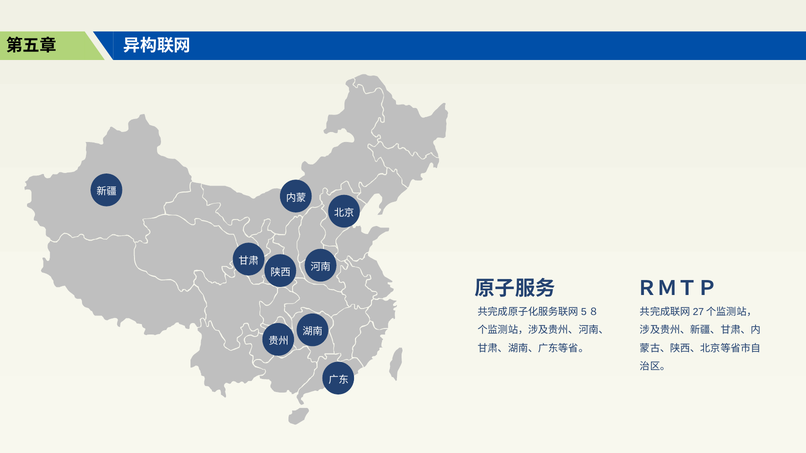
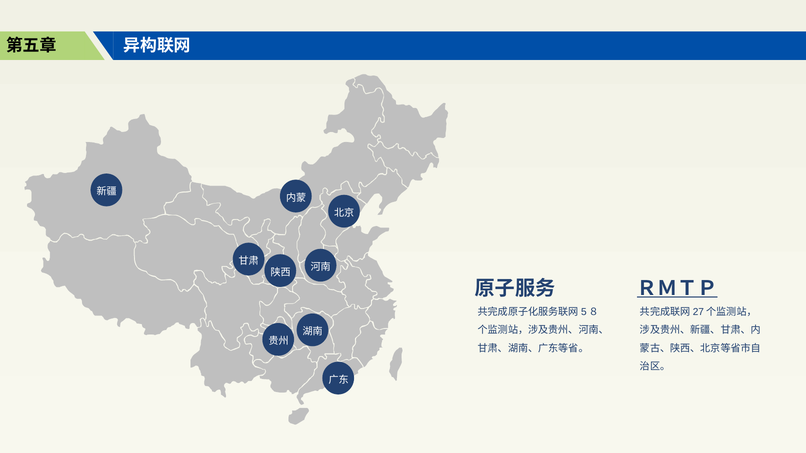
ＲＭＴＰ underline: none -> present (677, 289)
